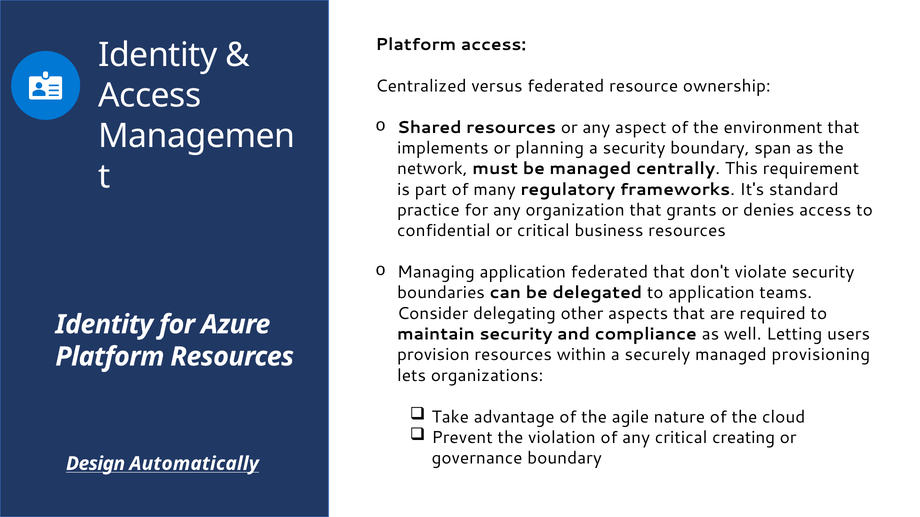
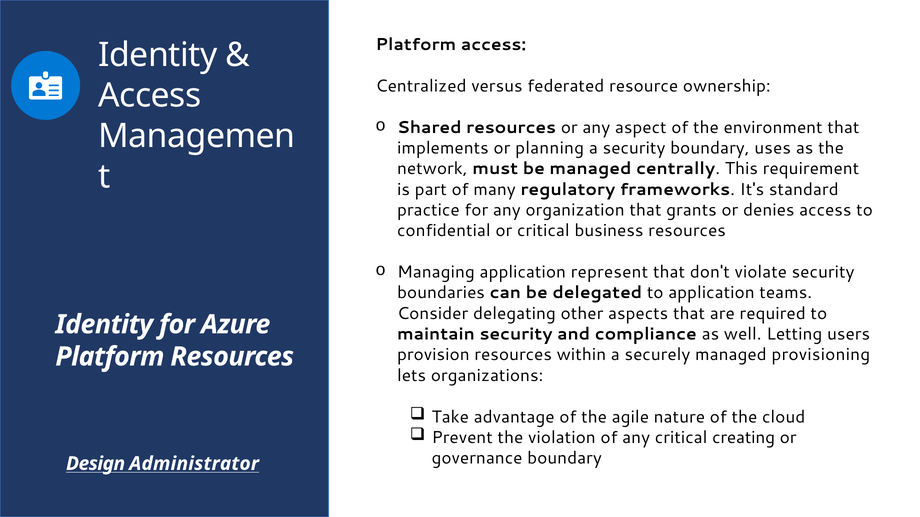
span: span -> uses (773, 148)
application federated: federated -> represent (609, 272)
Automatically: Automatically -> Administrator (194, 464)
